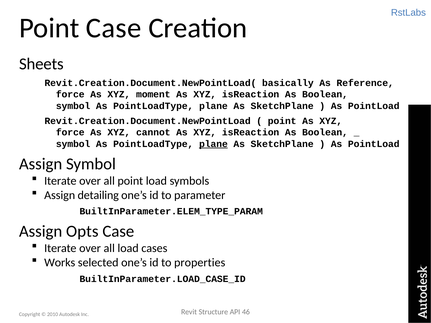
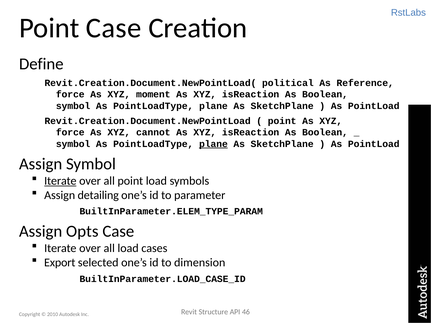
Sheets: Sheets -> Define (41, 64)
basically: basically -> political (288, 83)
Iterate underline: none -> present (60, 181)
Works: Works -> Export (60, 263)
properties: properties -> dimension (200, 263)
